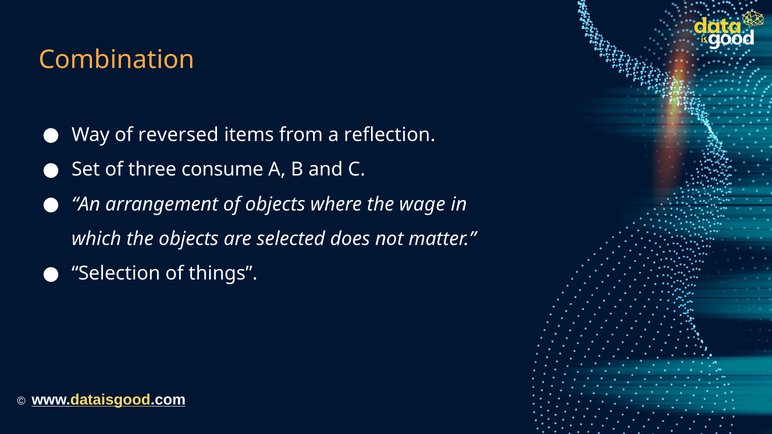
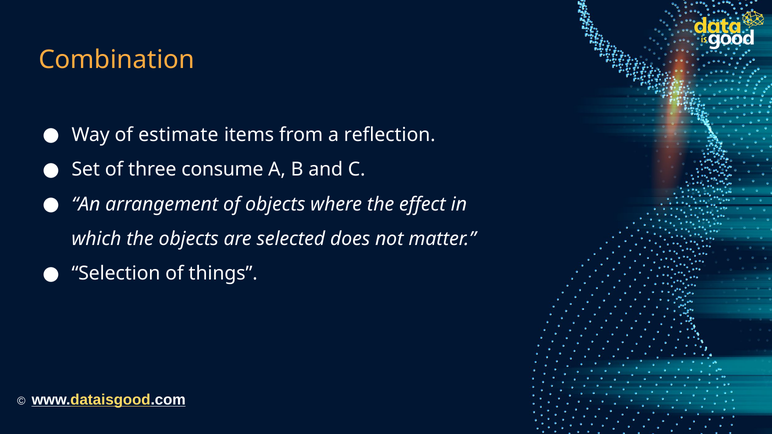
reversed: reversed -> estimate (178, 135)
wage: wage -> effect (422, 204)
